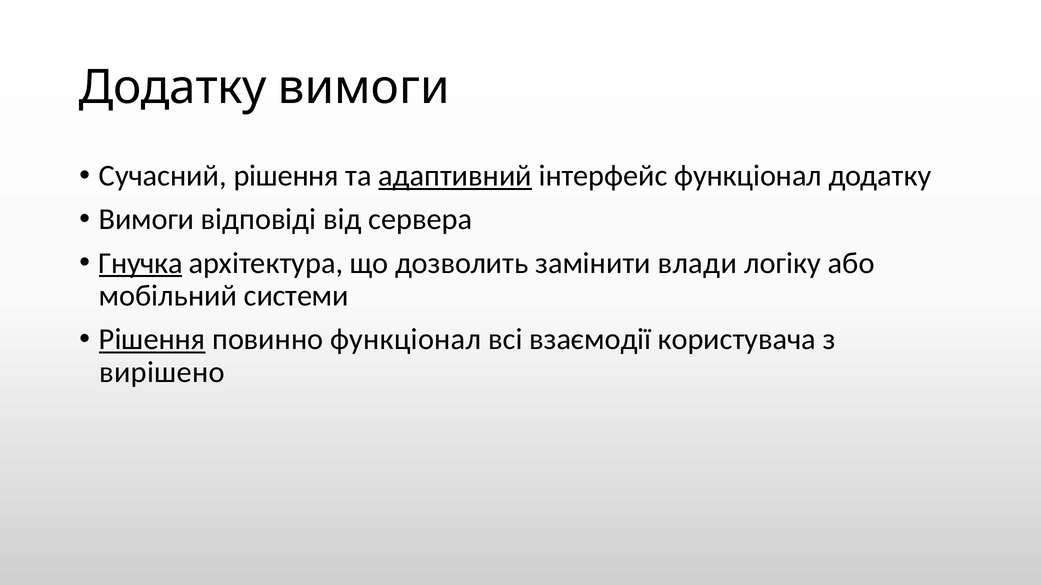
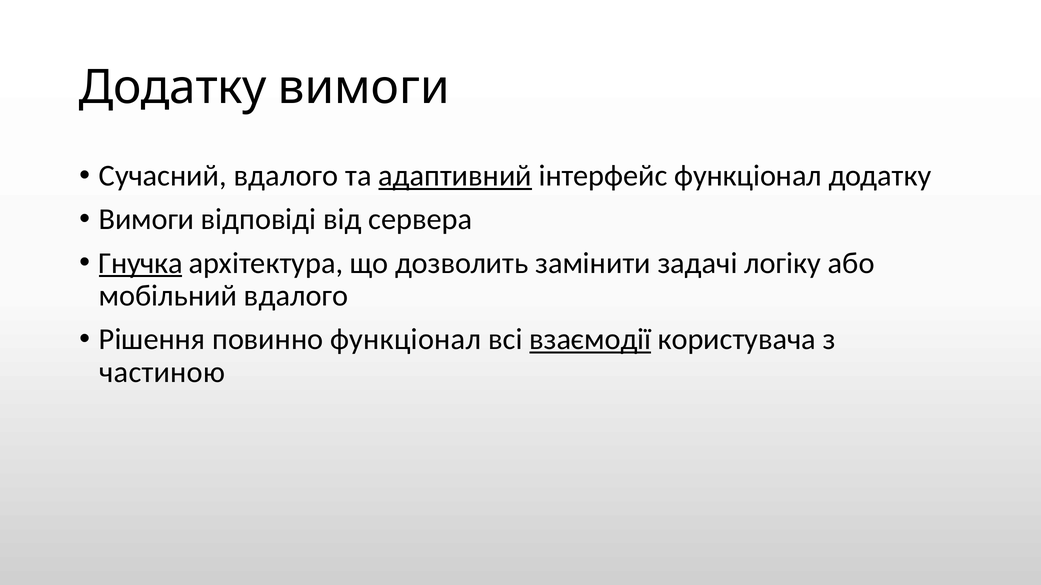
Сучасний рішення: рішення -> вдалого (286, 176)
влади: влади -> задачі (698, 263)
мобільний системи: системи -> вдалого (296, 296)
Рішення underline: present -> none (152, 340)
взаємодії underline: none -> present (590, 340)
вирішено: вирішено -> частиною (162, 373)
